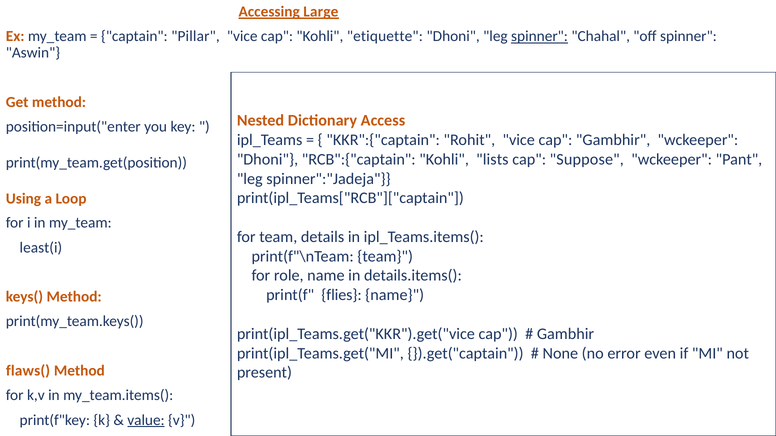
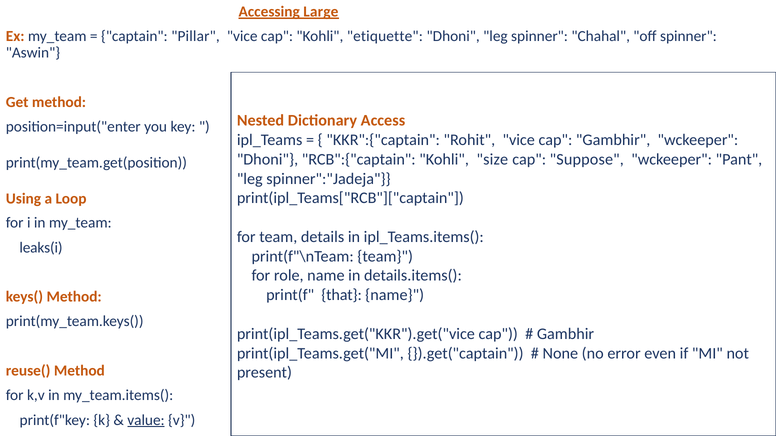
spinner underline: present -> none (540, 36)
lists: lists -> size (492, 160)
least(i: least(i -> leaks(i (41, 248)
flies: flies -> that (342, 295)
flaws(: flaws( -> reuse( (28, 371)
